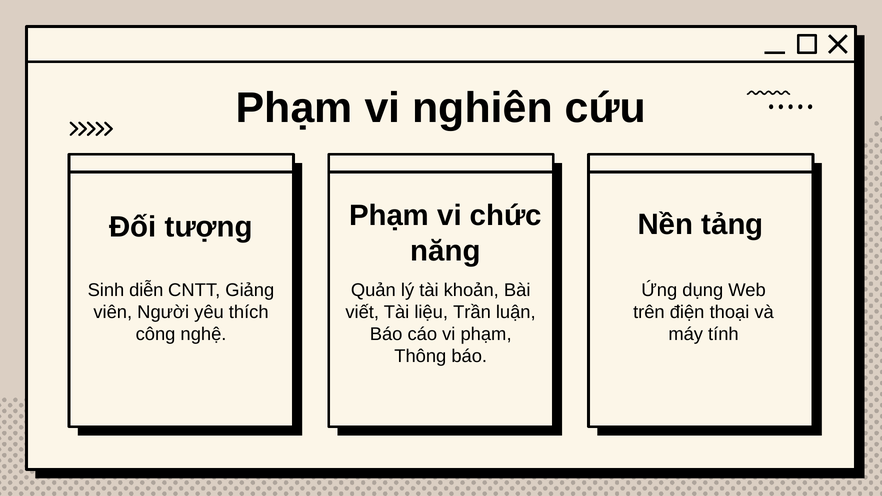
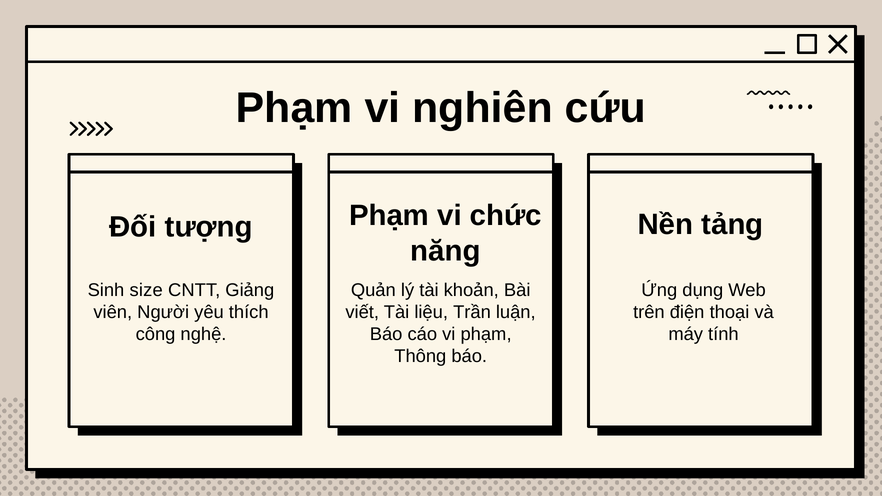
diễn: diễn -> size (146, 290)
